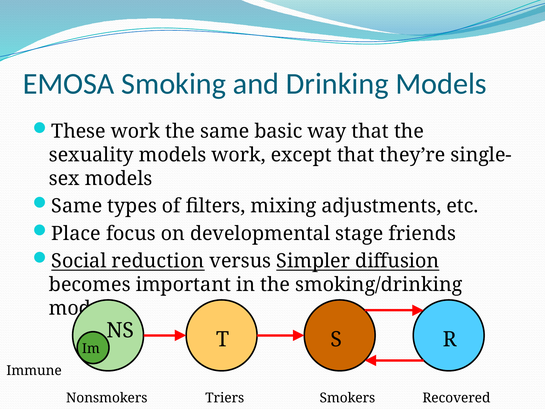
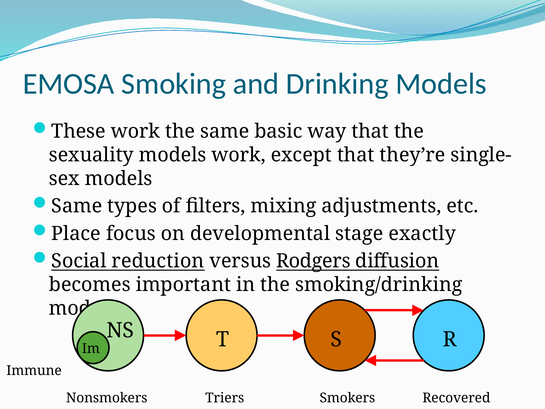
friends: friends -> exactly (422, 233)
Simpler: Simpler -> Rodgers (313, 261)
